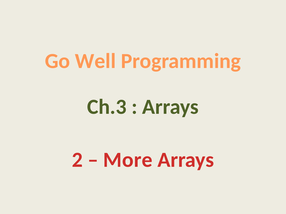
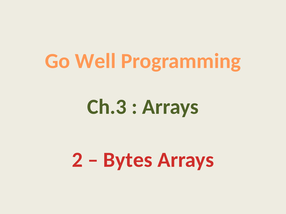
More: More -> Bytes (128, 160)
